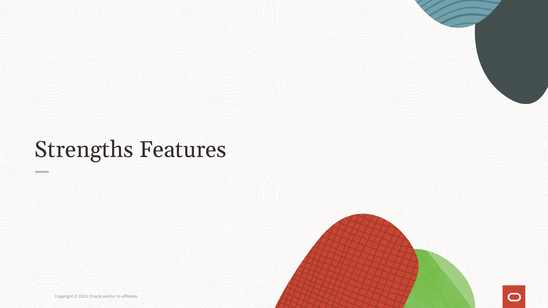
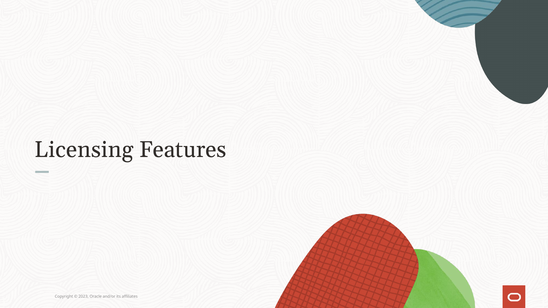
Strengths: Strengths -> Licensing (84, 150)
